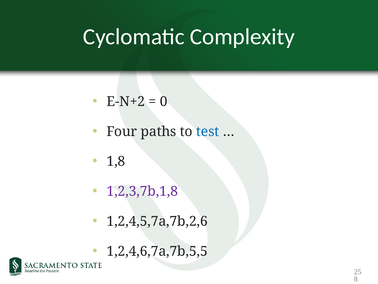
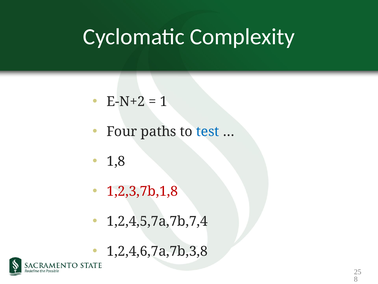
0: 0 -> 1 (164, 101)
1,2,3,7b,1,8 colour: purple -> red (142, 191)
1,2,4,5,7a,7b,2,6: 1,2,4,5,7a,7b,2,6 -> 1,2,4,5,7a,7b,7,4 (157, 221)
1,2,4,6,7a,7b,5,5: 1,2,4,6,7a,7b,5,5 -> 1,2,4,6,7a,7b,3,8 (157, 251)
